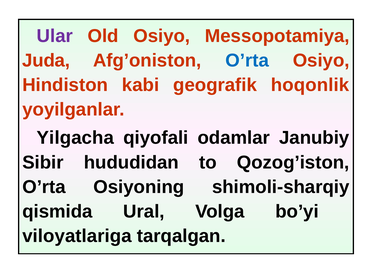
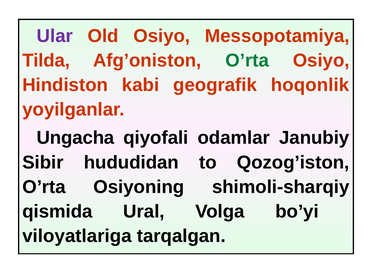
Juda: Juda -> Tilda (46, 60)
O’rta colour: blue -> green (247, 60)
Yilgacha: Yilgacha -> Ungacha (76, 138)
